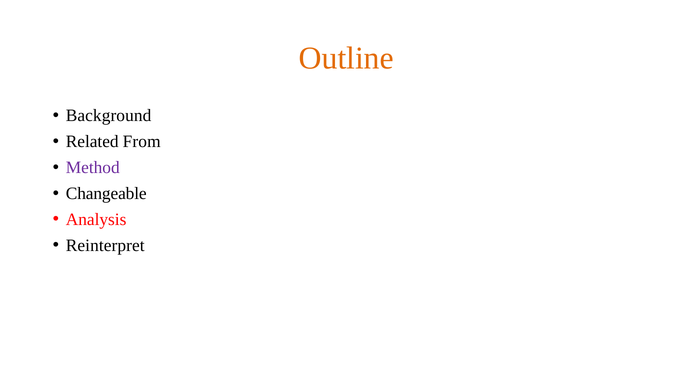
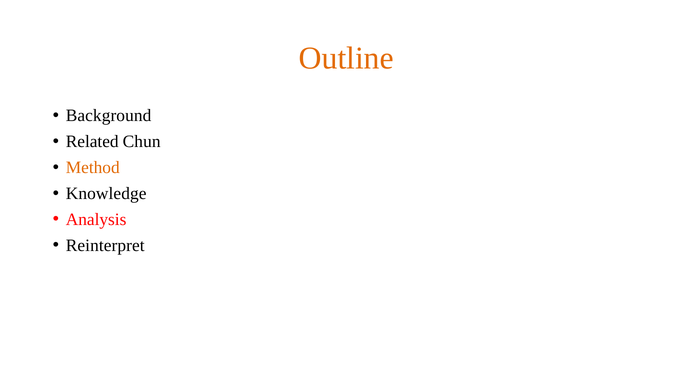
From: From -> Chun (142, 142)
Method colour: purple -> orange (93, 167)
Changeable: Changeable -> Knowledge (106, 193)
